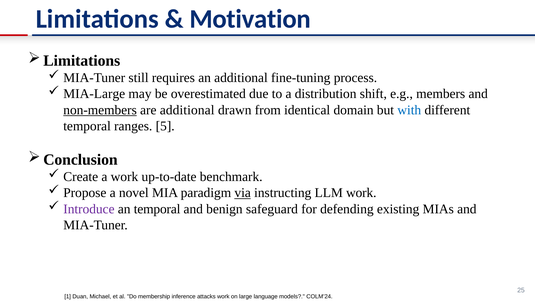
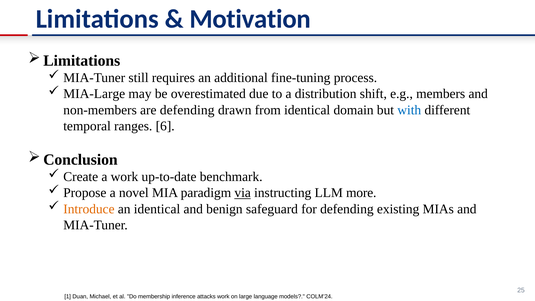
non-members underline: present -> none (100, 110)
are additional: additional -> defending (187, 110)
5: 5 -> 6 (165, 126)
LLM work: work -> more (361, 193)
Introduce colour: purple -> orange (89, 209)
an temporal: temporal -> identical (157, 209)
